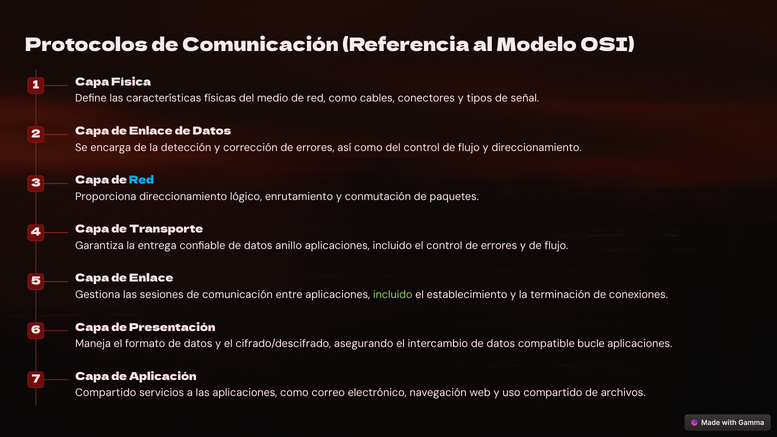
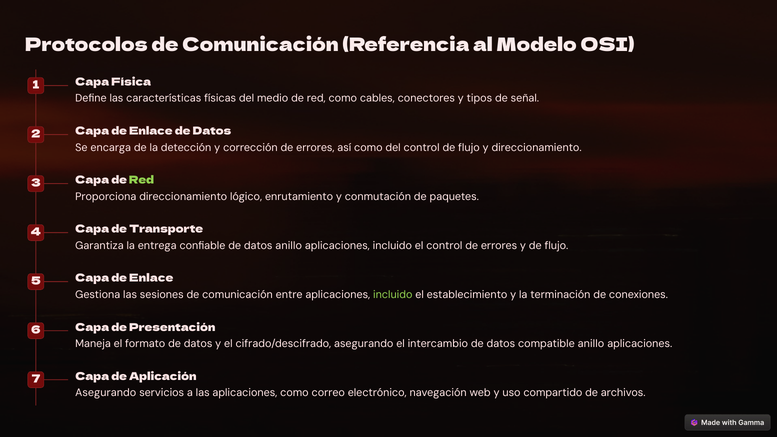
Red colour: light blue -> light green (142, 180)
compatible bucle: bucle -> anillo (591, 344)
Compartido: Compartido -> Asegurando (106, 393)
